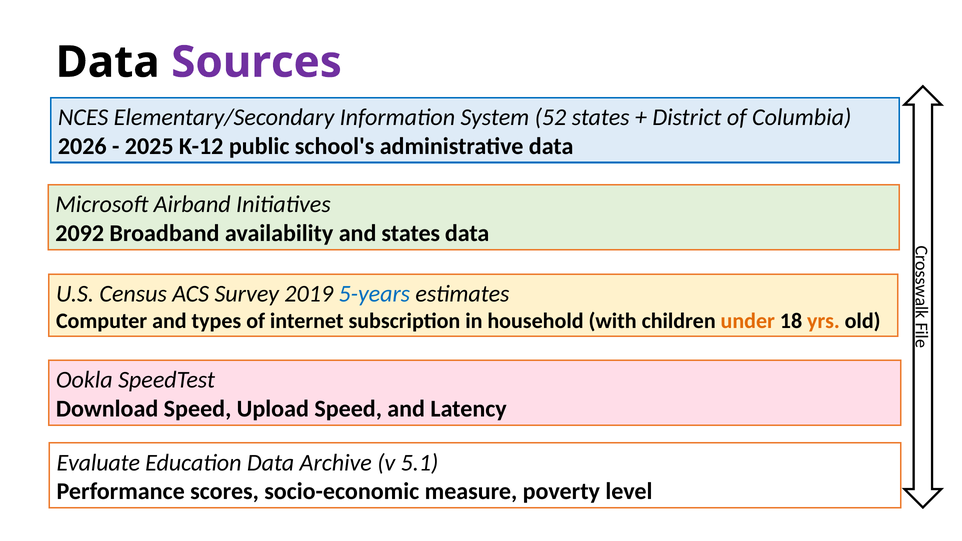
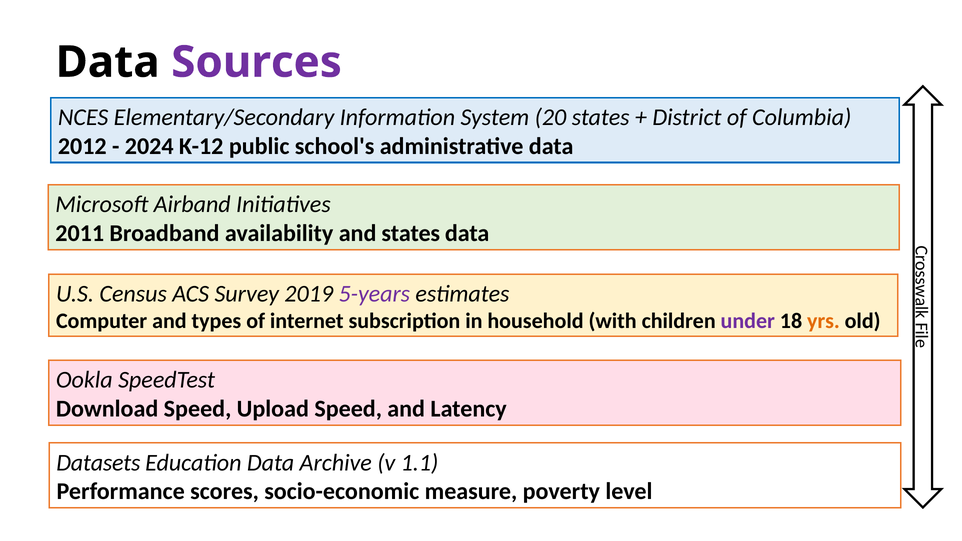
52: 52 -> 20 (550, 117)
2026: 2026 -> 2012 (82, 146)
2025: 2025 -> 2024 (149, 146)
2092: 2092 -> 2011 (80, 233)
5-years colour: blue -> purple (374, 294)
under colour: orange -> purple (748, 321)
Evaluate: Evaluate -> Datasets (98, 463)
5.1: 5.1 -> 1.1 (420, 463)
